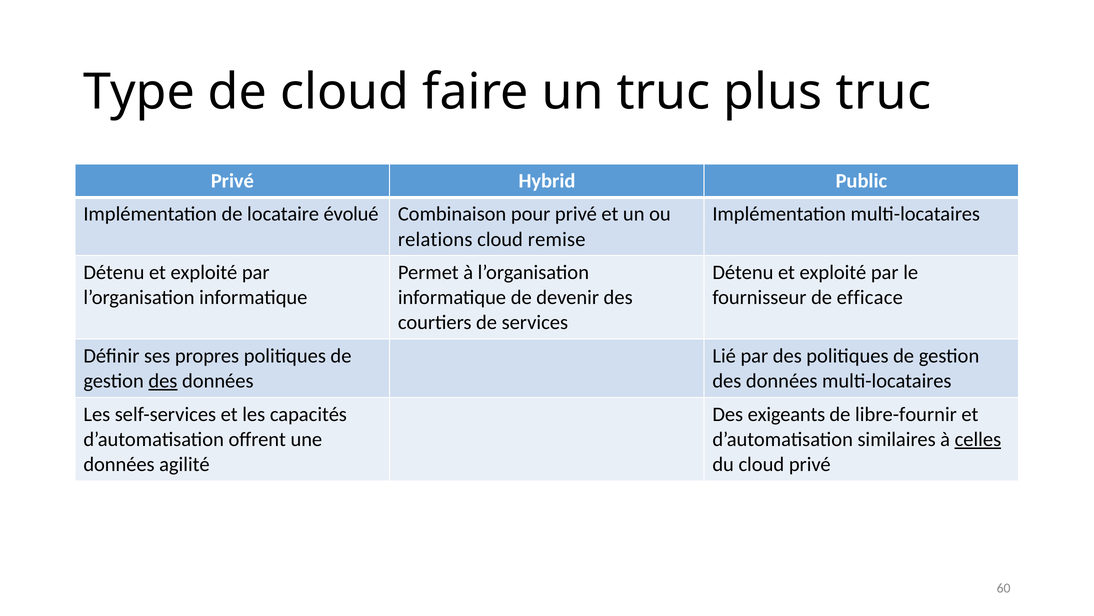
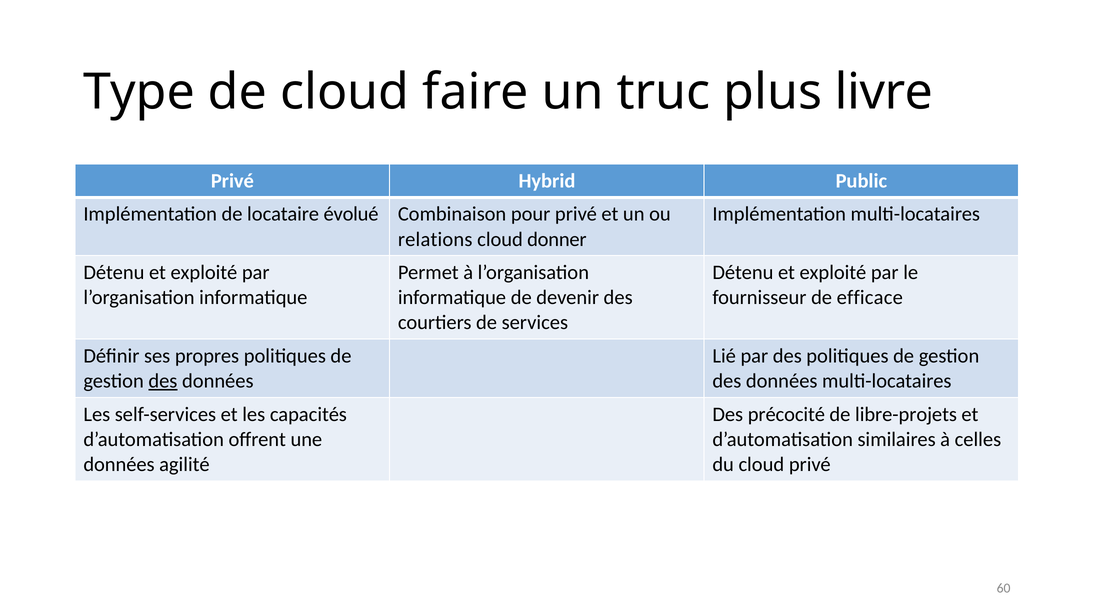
plus truc: truc -> livre (884, 92)
remise: remise -> donner (557, 239)
exigeants: exigeants -> précocité (786, 414)
libre-fournir: libre-fournir -> libre-projets (906, 414)
celles underline: present -> none (978, 439)
